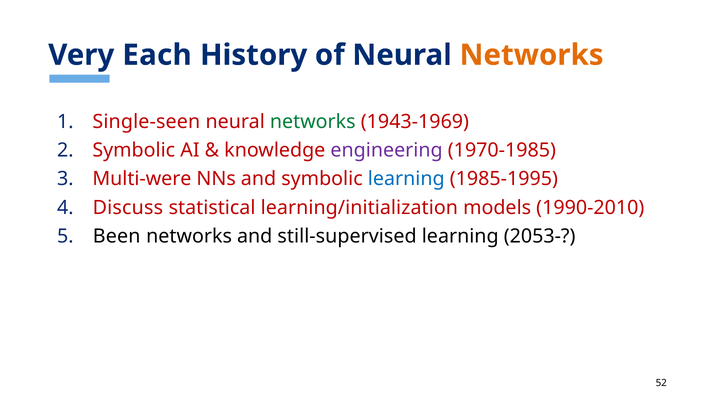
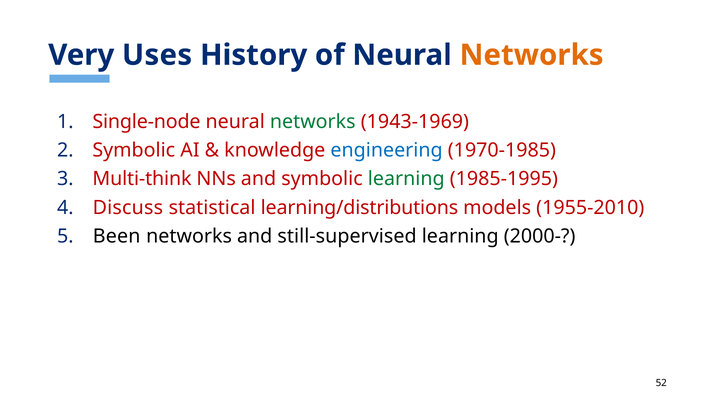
Each: Each -> Uses (157, 55)
Single-seen: Single-seen -> Single-node (146, 122)
engineering colour: purple -> blue (387, 150)
Multi-were: Multi-were -> Multi-think (142, 179)
learning colour: blue -> green (406, 179)
learning/initialization: learning/initialization -> learning/distributions (359, 207)
1990-2010: 1990-2010 -> 1955-2010 (590, 207)
2053-: 2053- -> 2000- (540, 236)
